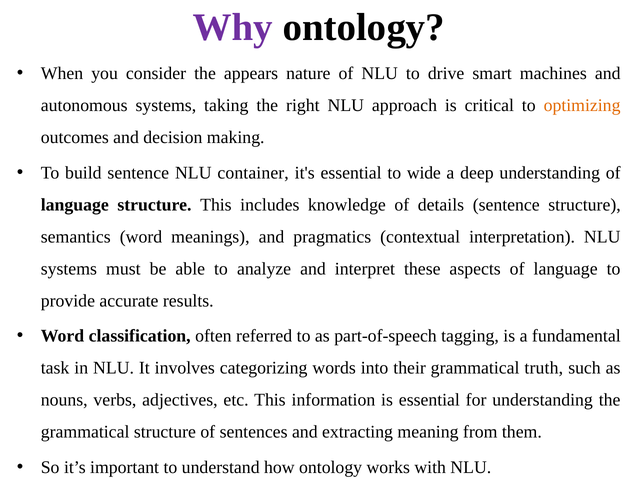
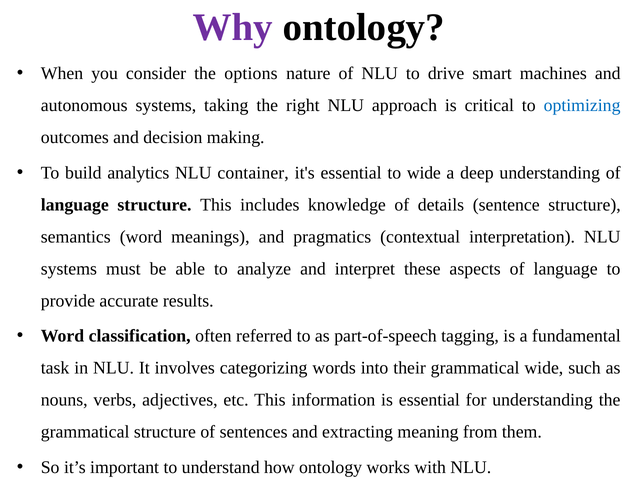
appears: appears -> options (251, 73)
optimizing colour: orange -> blue (582, 105)
build sentence: sentence -> analytics (138, 173)
grammatical truth: truth -> wide (544, 368)
